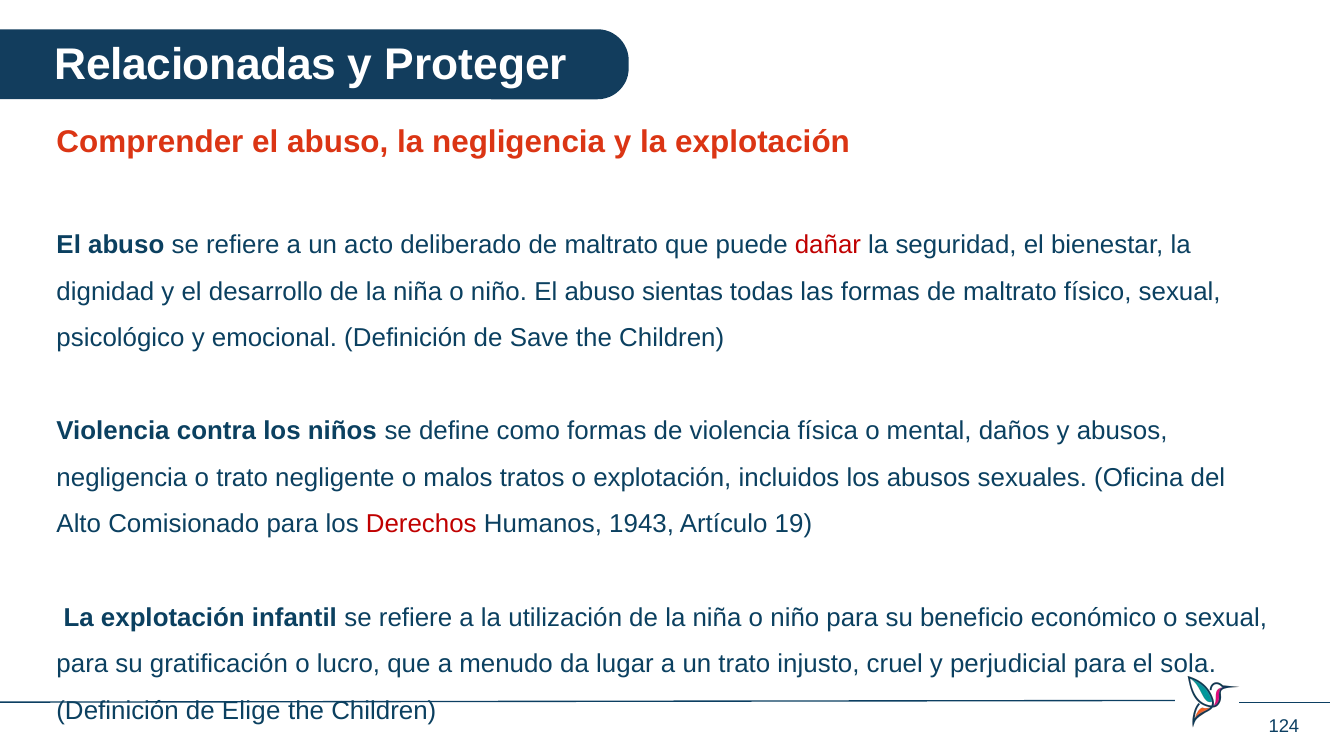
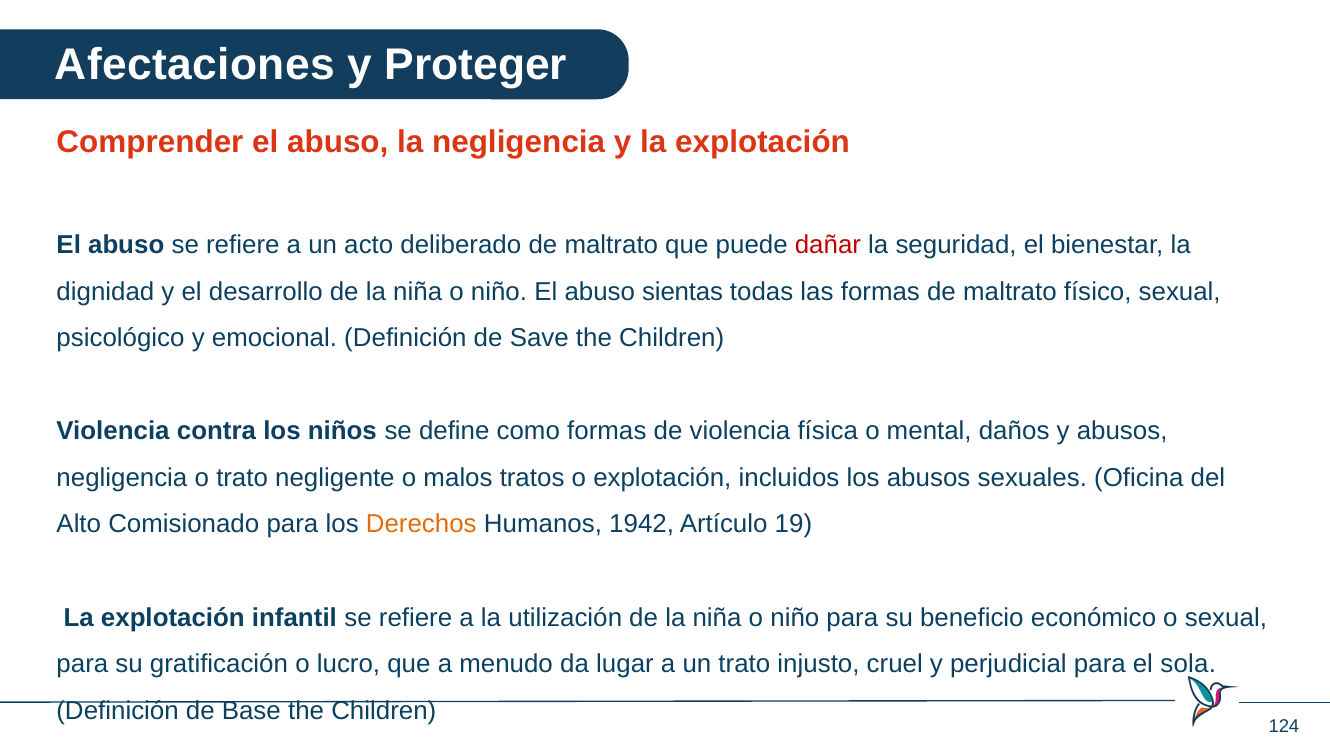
Relacionadas: Relacionadas -> Afectaciones (195, 65)
Derechos colour: red -> orange (421, 525)
1943: 1943 -> 1942 (642, 525)
Elige: Elige -> Base (251, 711)
